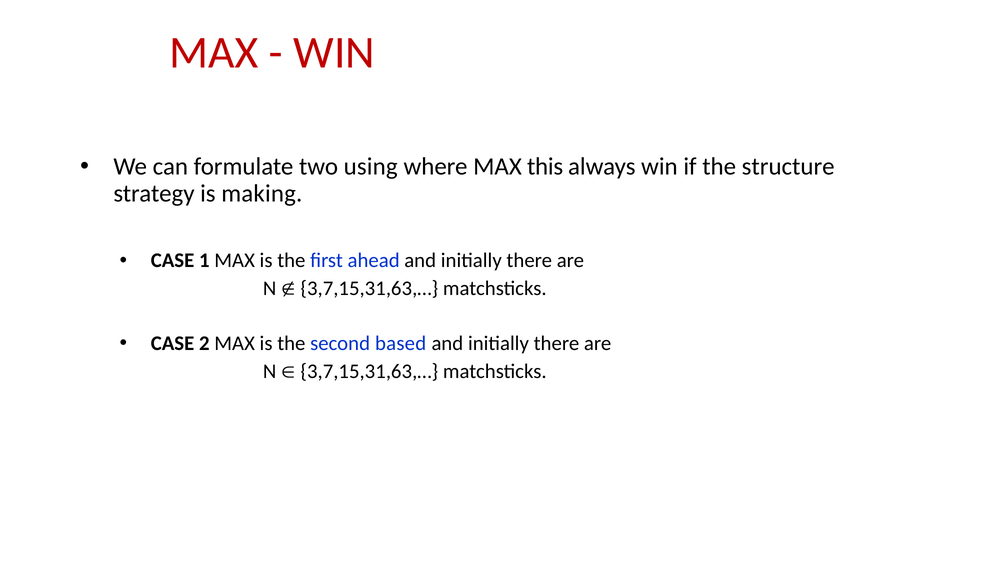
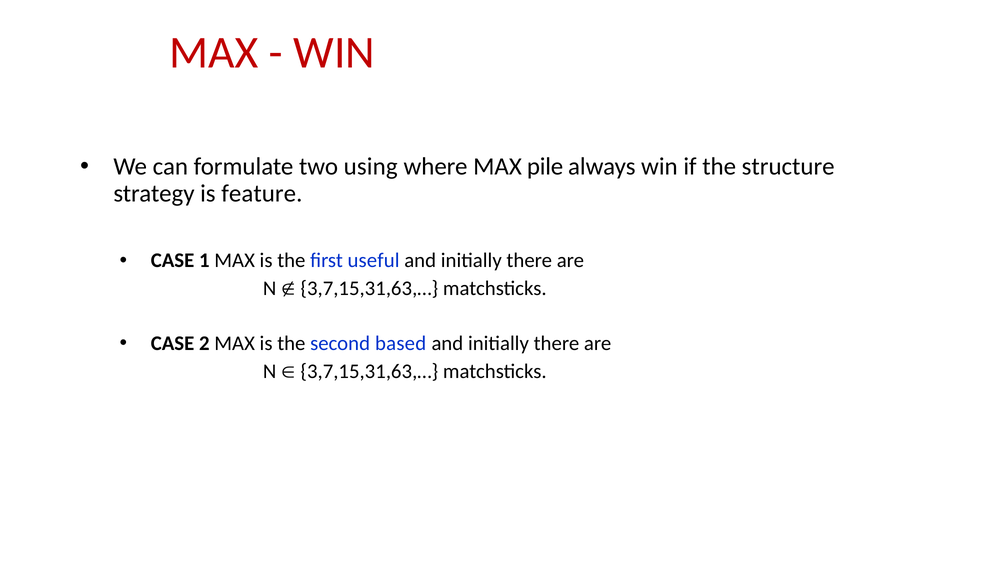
this: this -> pile (545, 166)
making: making -> feature (262, 193)
ahead: ahead -> useful (374, 260)
